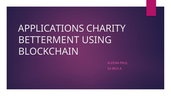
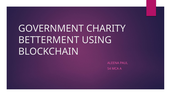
APPLICATIONS: APPLICATIONS -> GOVERNMENT (51, 29)
